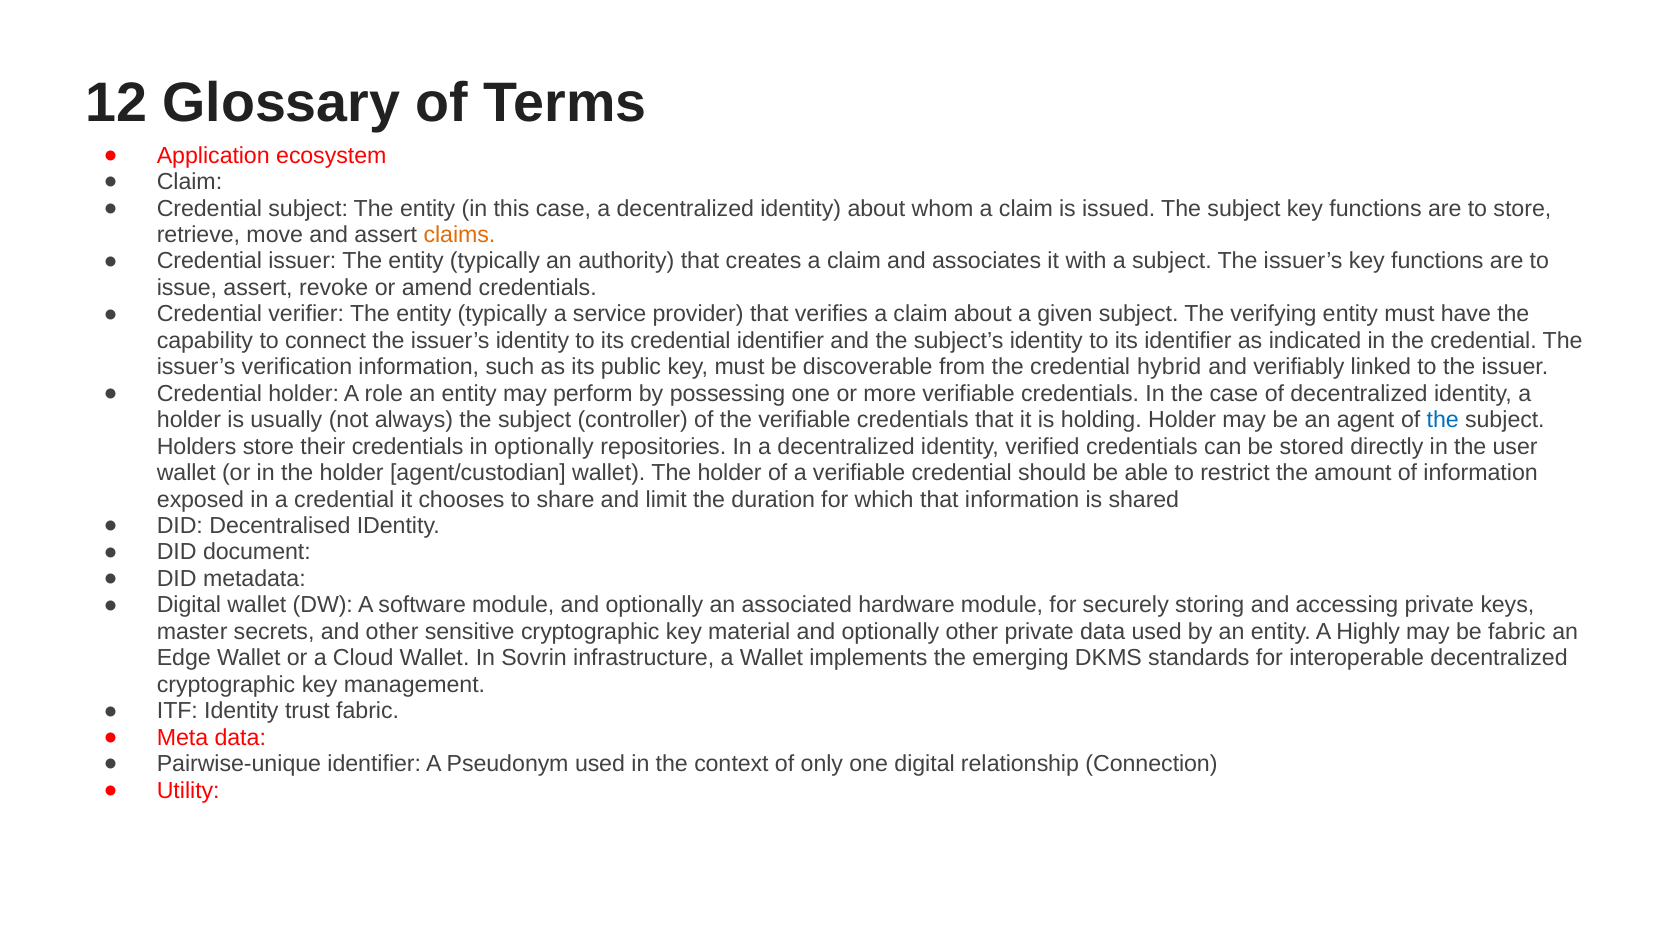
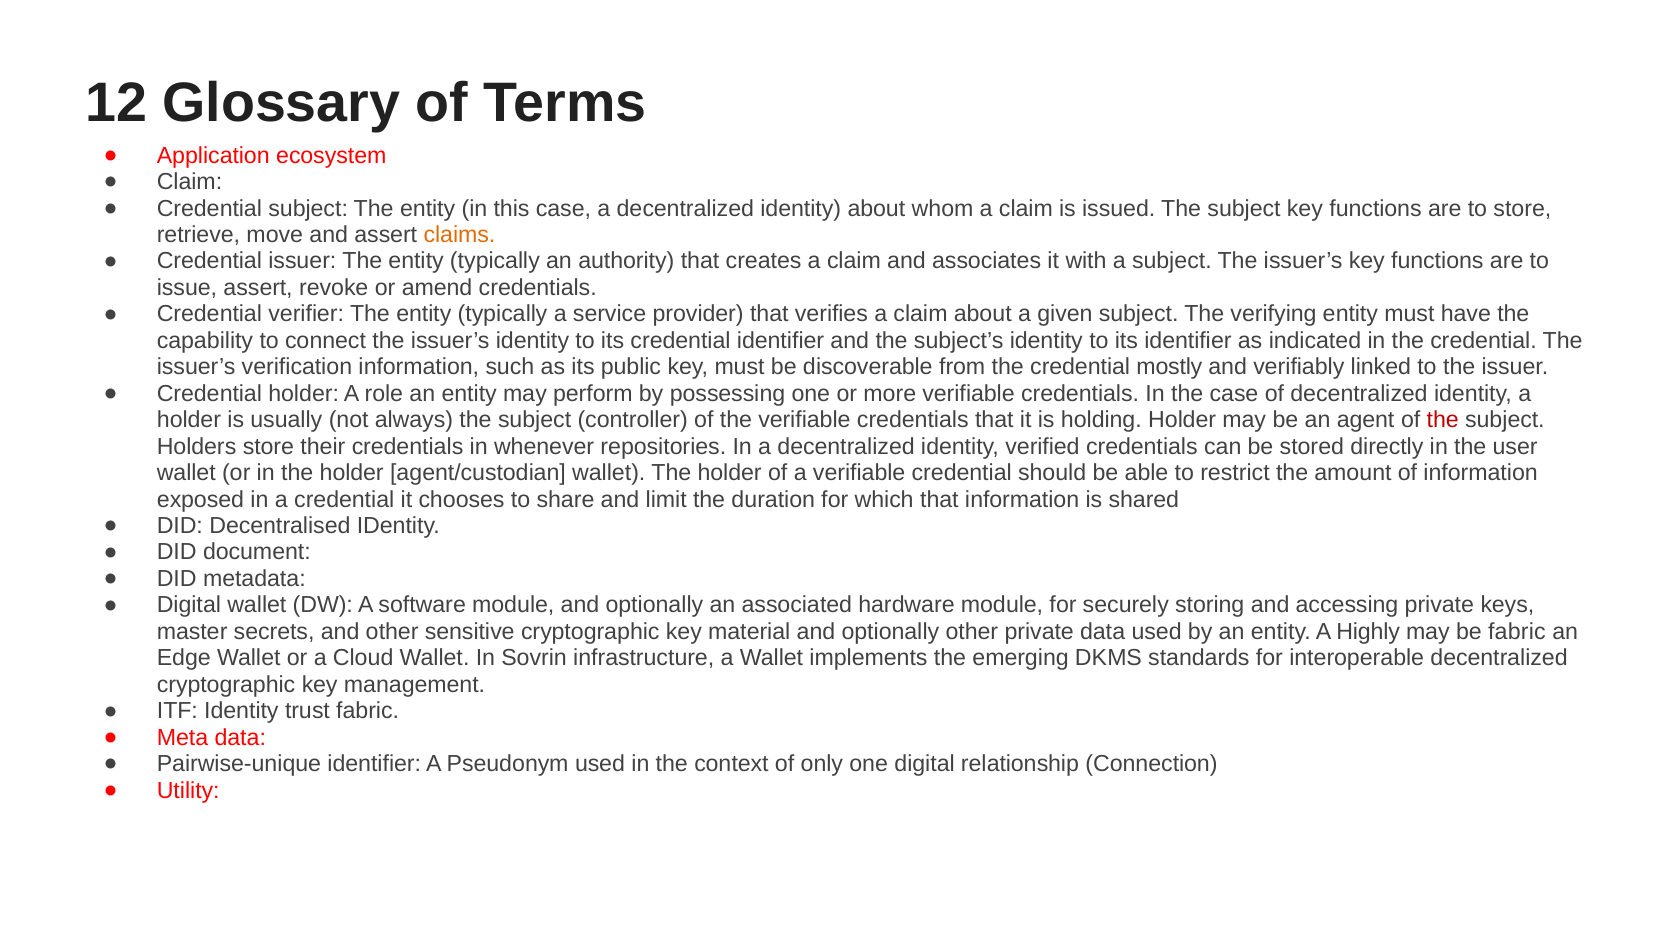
hybrid: hybrid -> mostly (1169, 367)
the colour: blue -> red (1443, 420)
in optionally: optionally -> whenever (544, 447)
